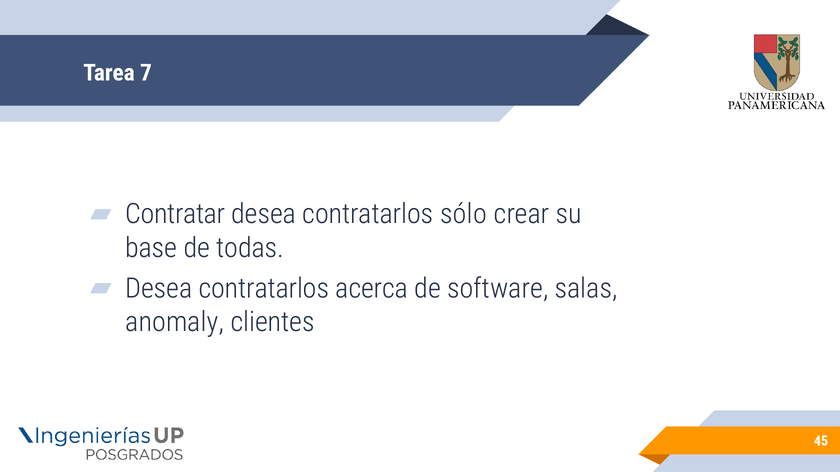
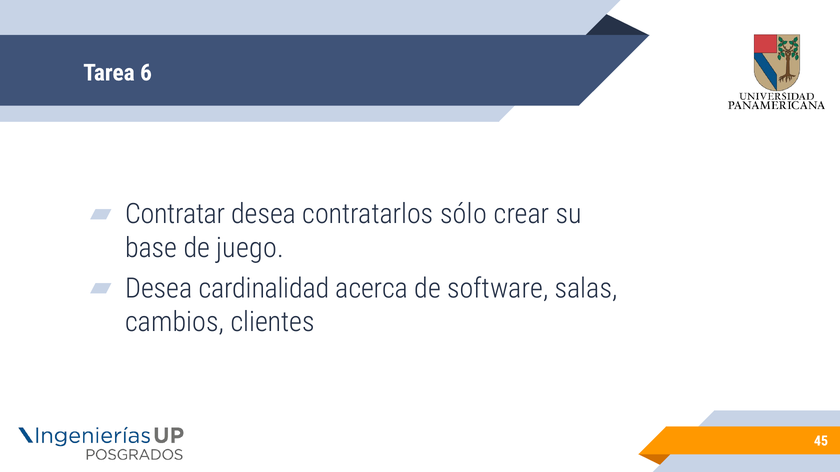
7: 7 -> 6 (146, 73)
todas: todas -> juego (250, 248)
contratarlos: contratarlos -> cardinalidad (264, 289)
anomaly: anomaly -> cambios (175, 322)
